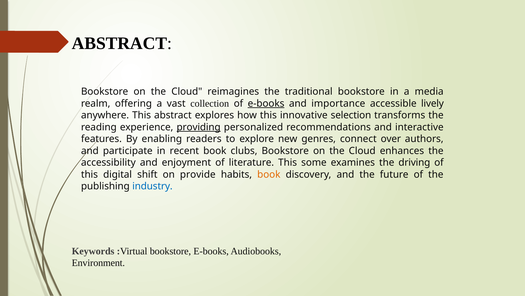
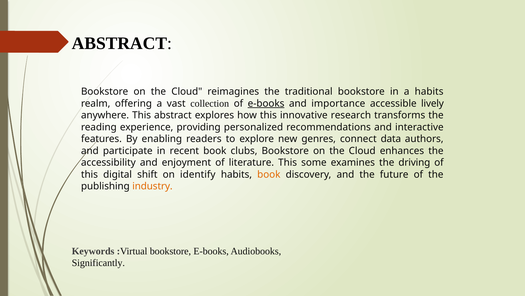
a media: media -> habits (429, 91)
selection: selection -> research (351, 115)
providing underline: present -> none (199, 127)
over: over -> data (391, 139)
provide: provide -> identify (198, 174)
industry colour: blue -> orange (152, 186)
Environment: Environment -> Significantly (98, 262)
